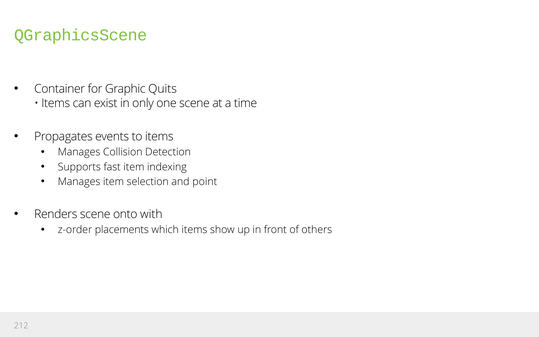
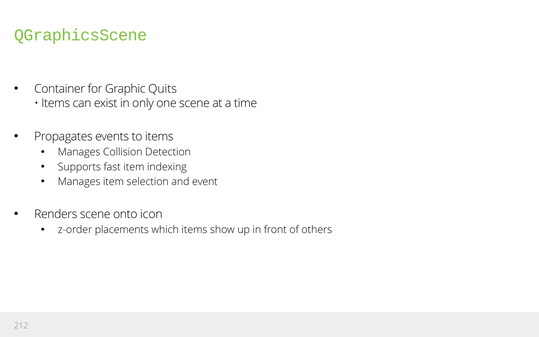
point: point -> event (205, 182)
with: with -> icon (151, 214)
